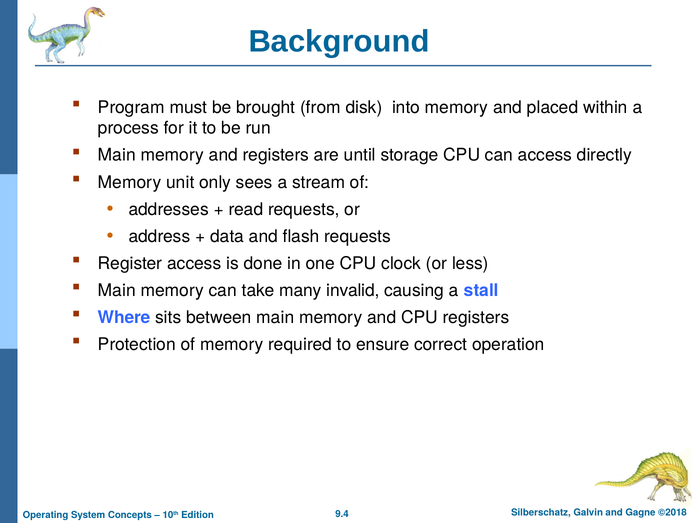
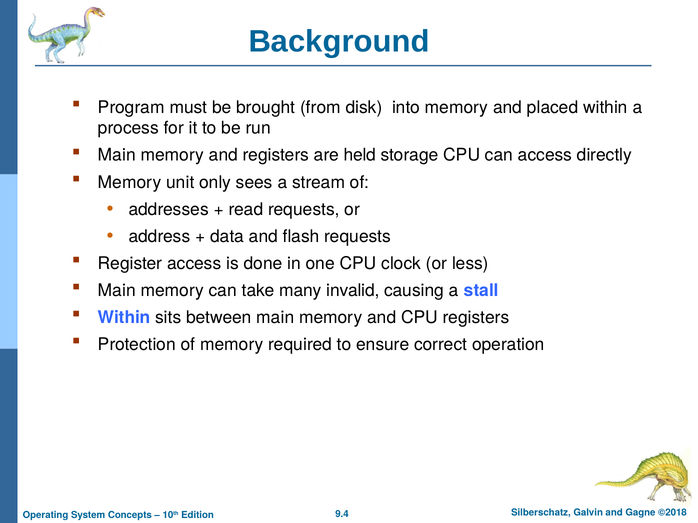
until: until -> held (360, 155)
Where: Where -> Within (124, 318)
